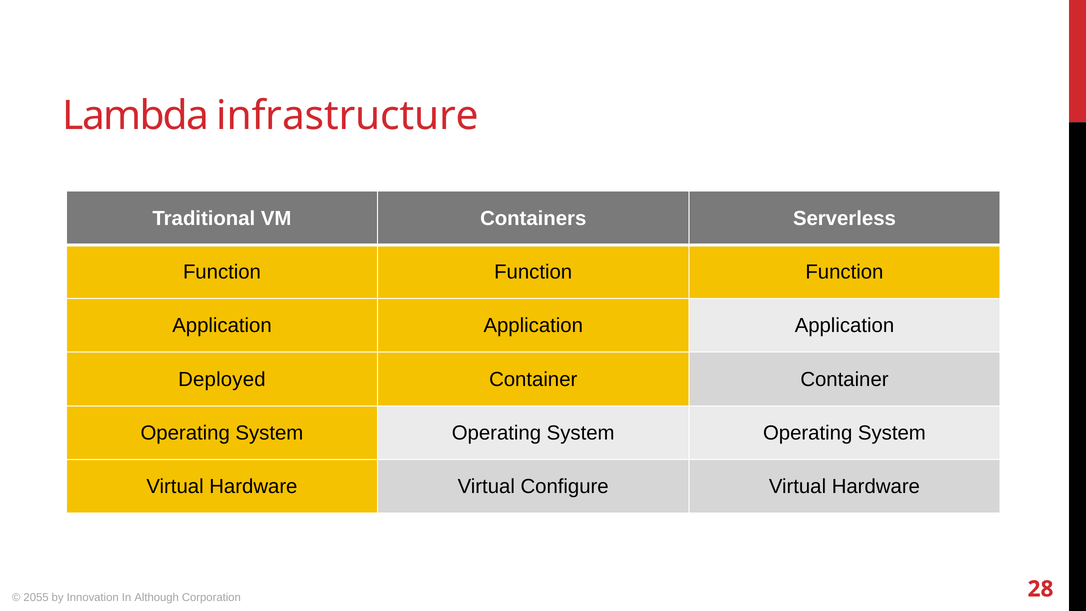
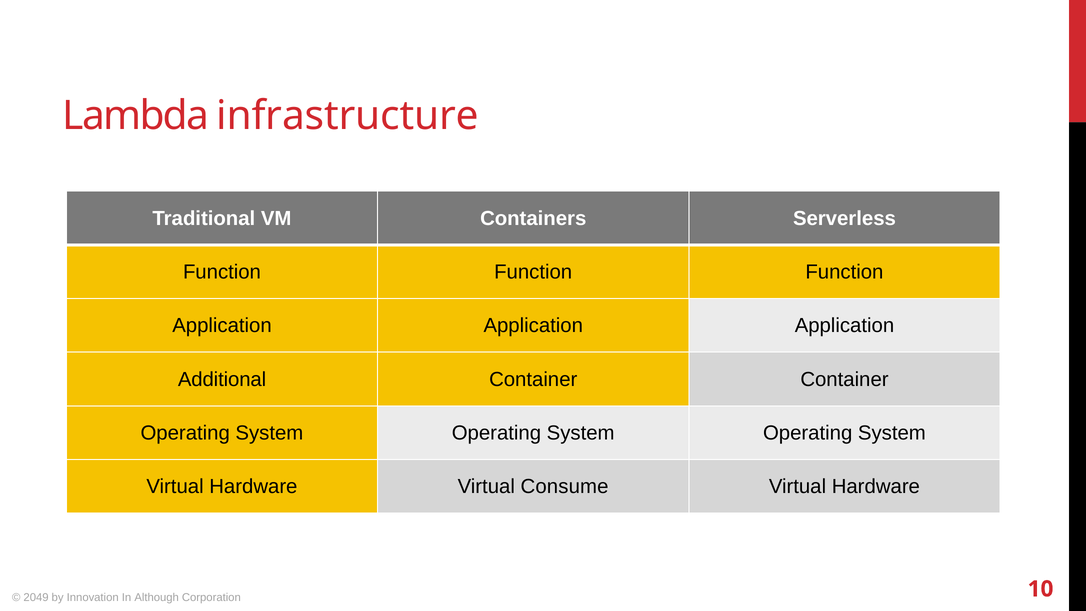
Deployed: Deployed -> Additional (222, 379)
Configure: Configure -> Consume (565, 487)
2055: 2055 -> 2049 (36, 597)
28: 28 -> 10 (1041, 589)
